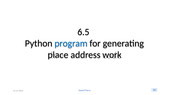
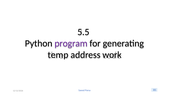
6.5: 6.5 -> 5.5 (83, 32)
program colour: blue -> purple (71, 43)
place: place -> temp (58, 55)
